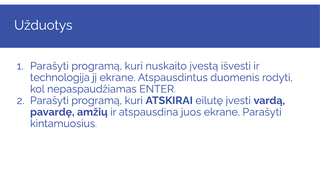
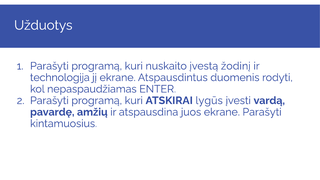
išvesti: išvesti -> žodinį (236, 66)
eilutę: eilutę -> lygūs (209, 101)
